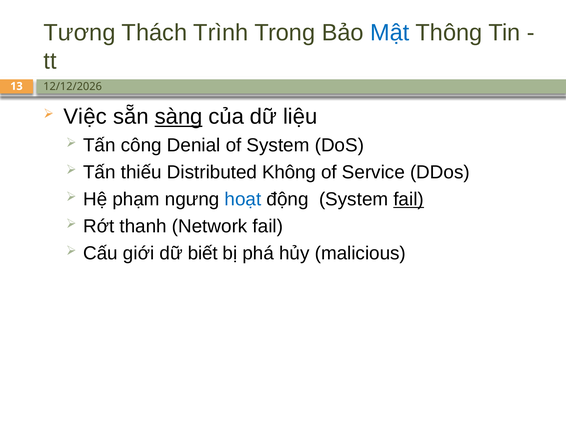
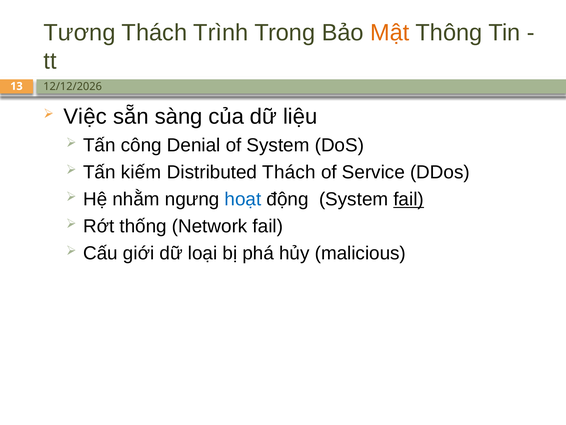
Mật colour: blue -> orange (390, 33)
sàng underline: present -> none (179, 117)
thiếu: thiếu -> kiếm (141, 172)
Distributed Không: Không -> Thách (289, 172)
phạm: phạm -> nhằm (136, 199)
thanh: thanh -> thống (143, 226)
biết: biết -> loại (203, 253)
